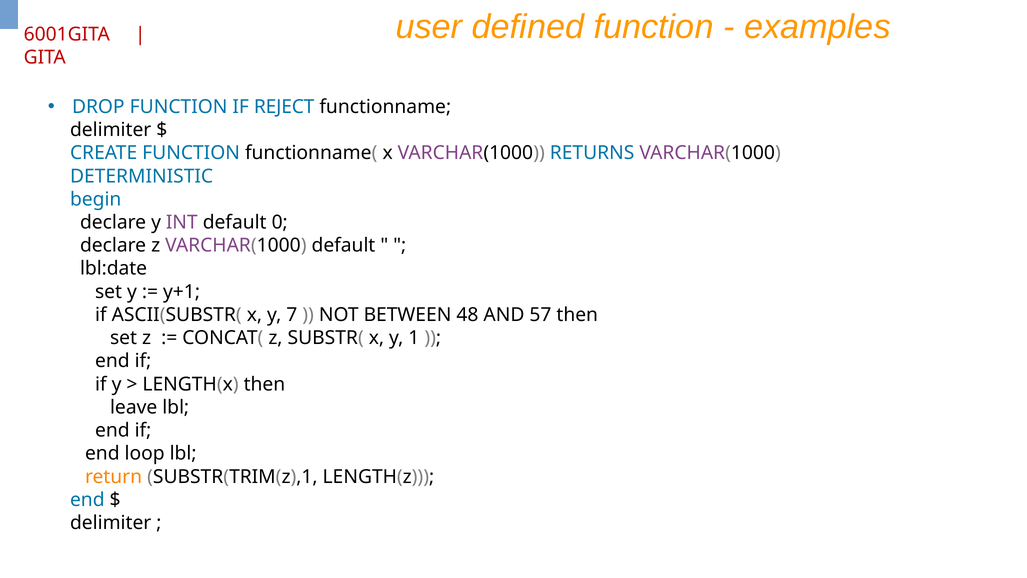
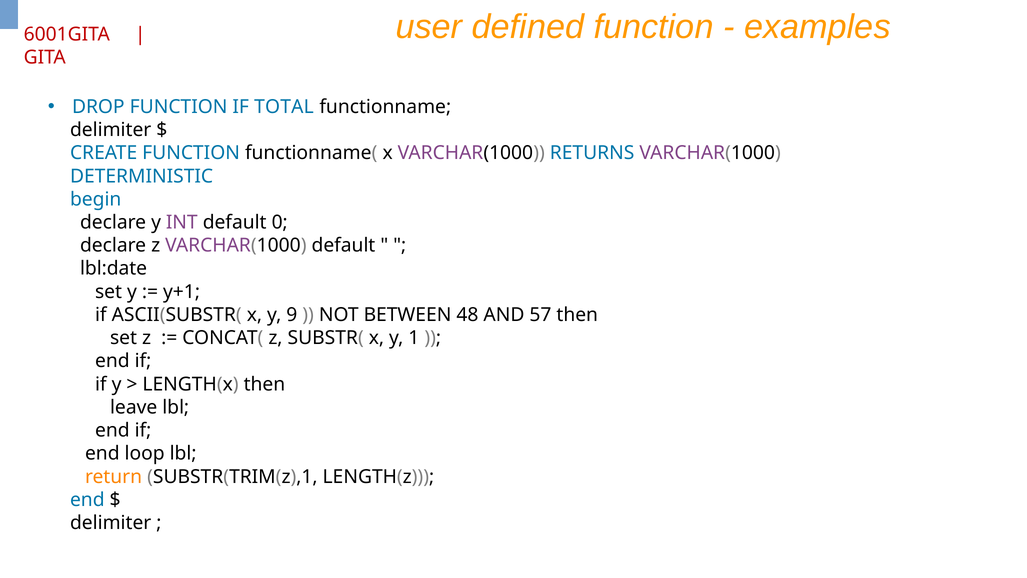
REJECT: REJECT -> TOTAL (284, 107)
7: 7 -> 9 (292, 315)
